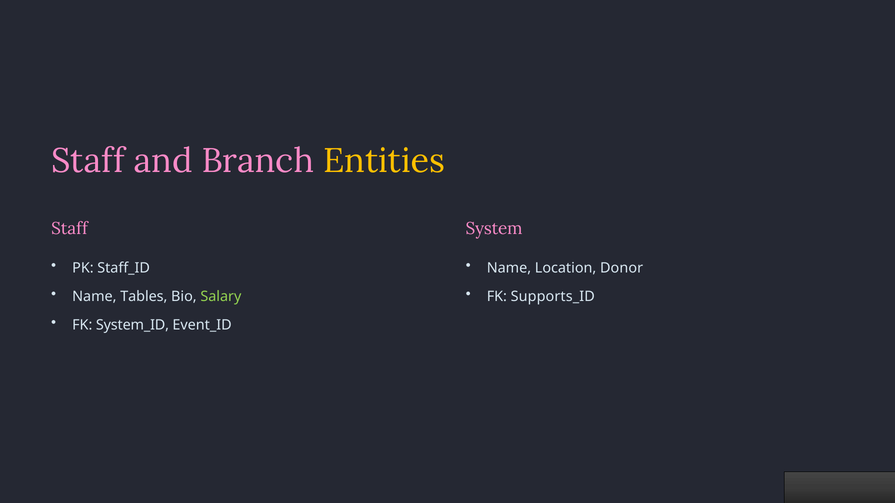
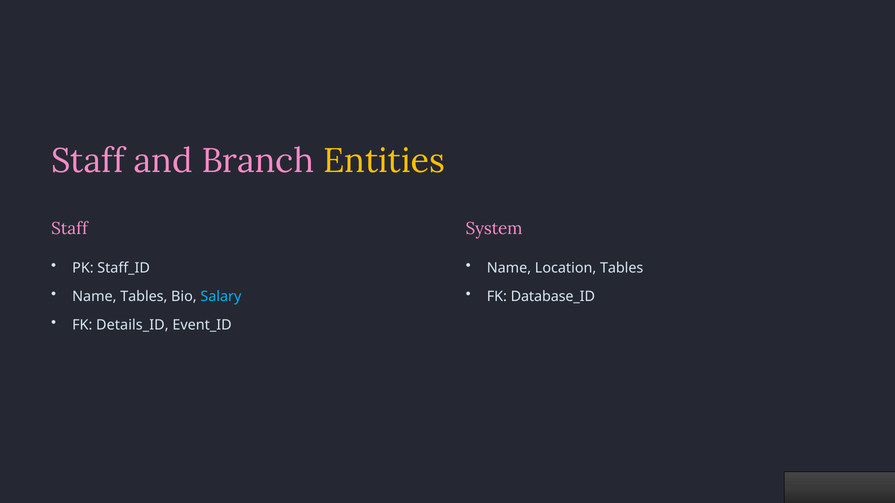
Location Donor: Donor -> Tables (622, 268)
Salary colour: light green -> light blue (221, 297)
Supports_ID: Supports_ID -> Database_ID (553, 297)
System_ID: System_ID -> Details_ID (132, 325)
